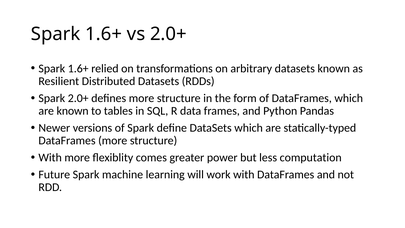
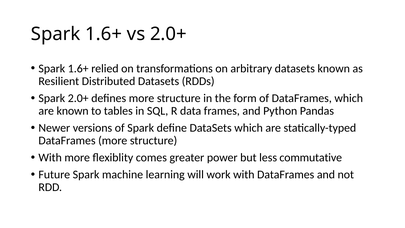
computation: computation -> commutative (311, 158)
